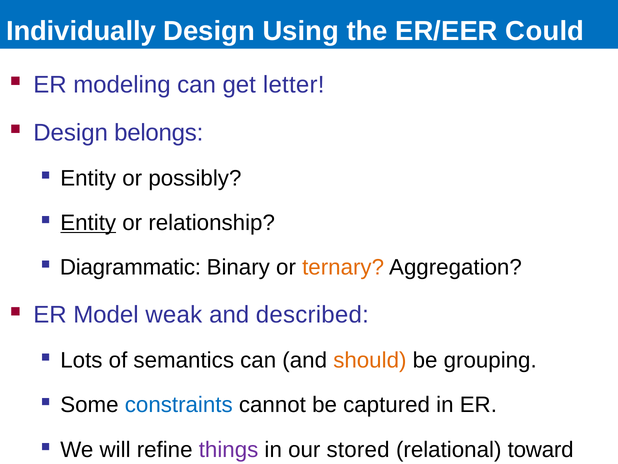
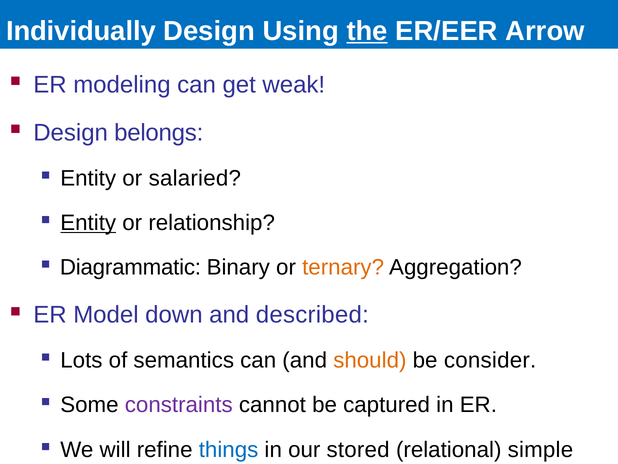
the underline: none -> present (367, 31)
Could: Could -> Arrow (545, 31)
letter: letter -> weak (294, 84)
possibly: possibly -> salaried (195, 178)
weak: weak -> down (174, 314)
grouping: grouping -> consider (490, 360)
constraints colour: blue -> purple (179, 405)
things colour: purple -> blue (229, 449)
toward: toward -> simple (540, 449)
